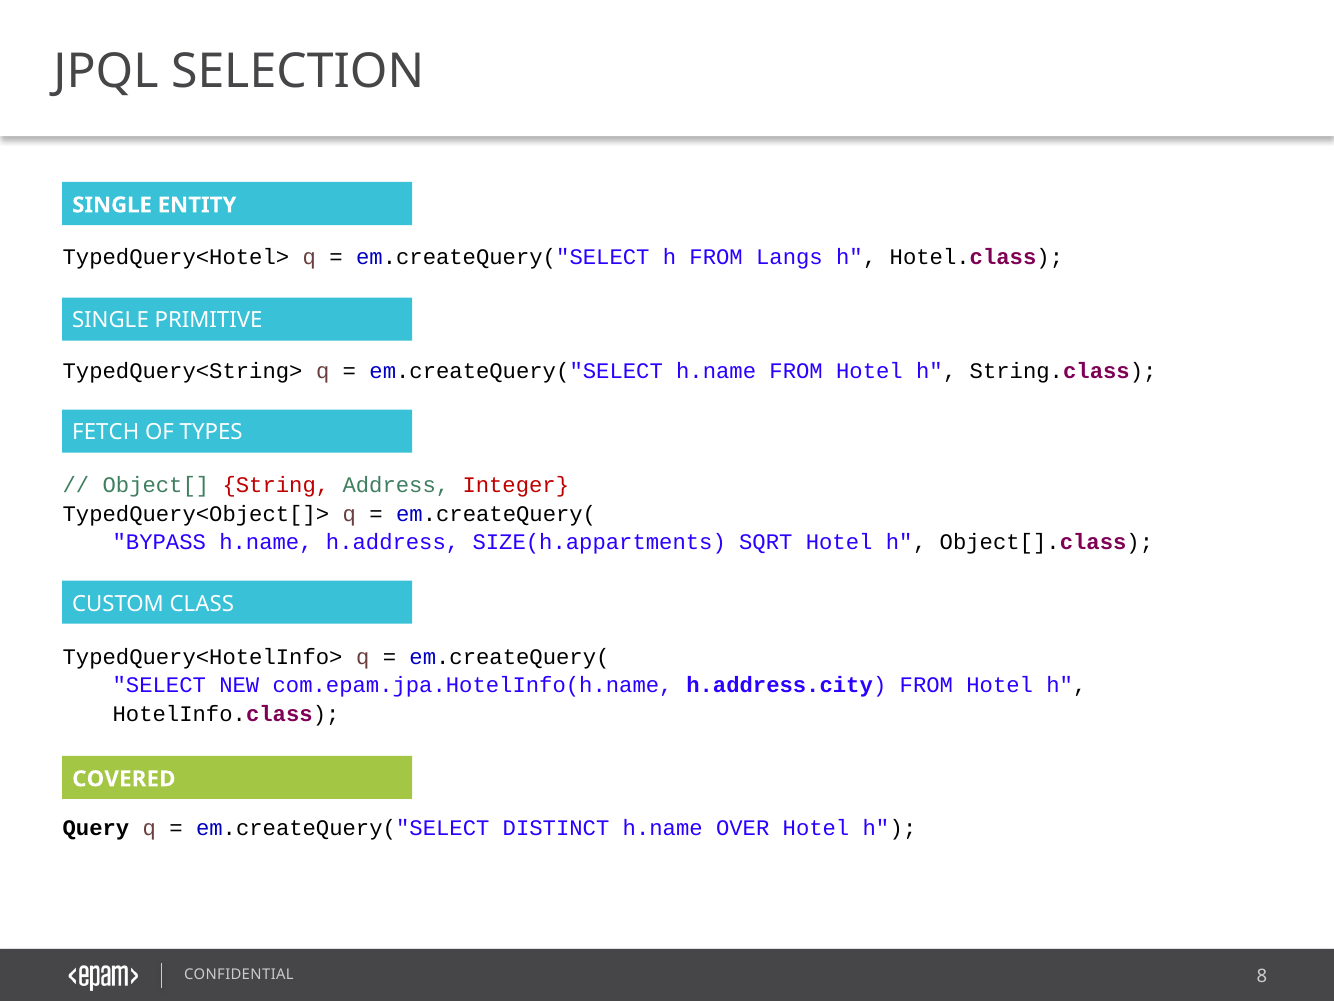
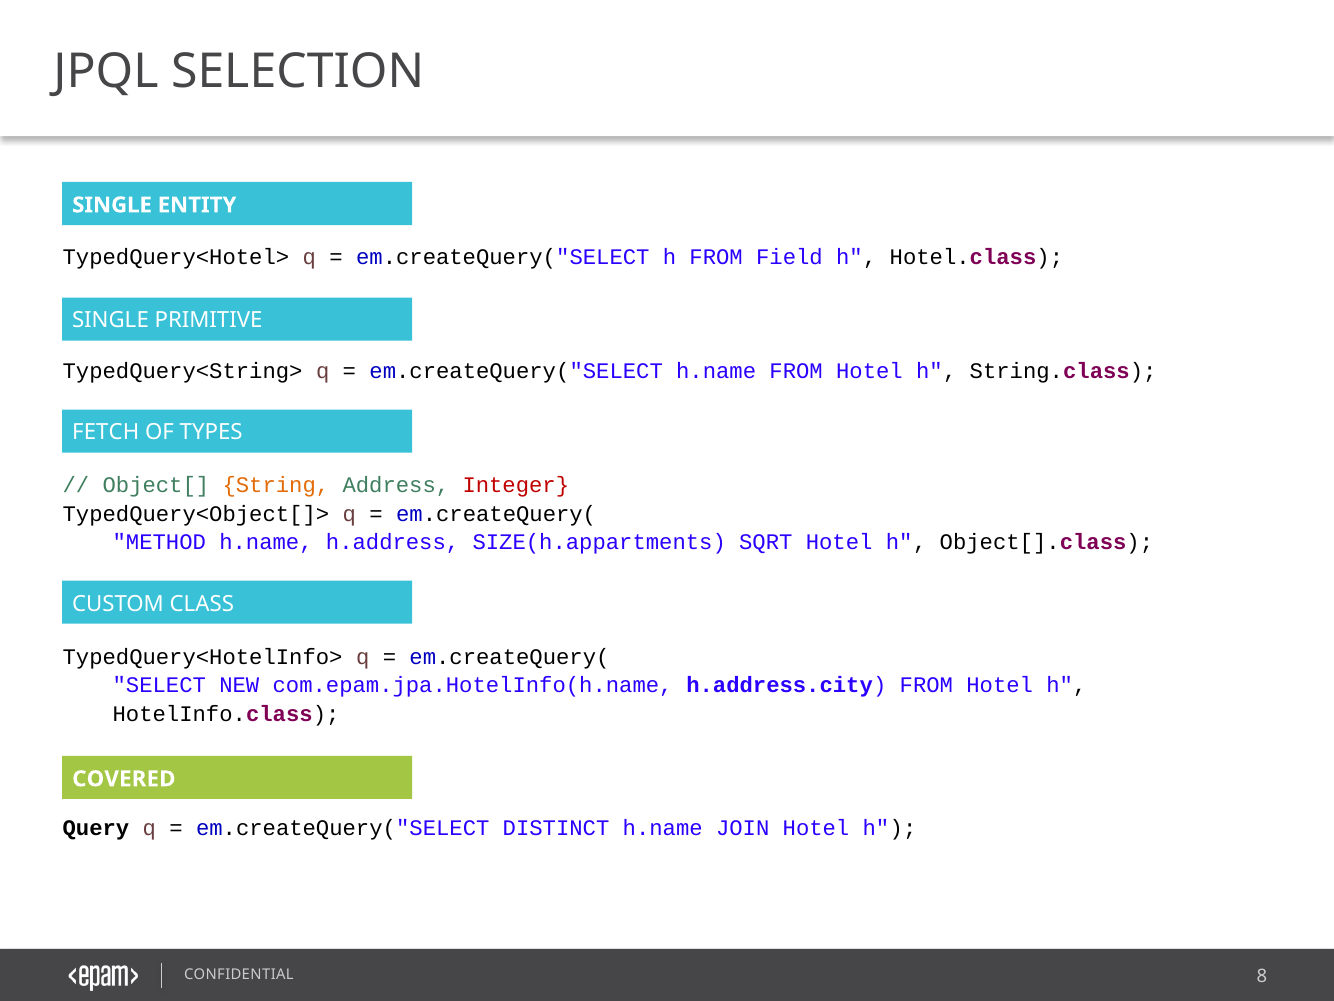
Langs: Langs -> Field (789, 257)
String colour: red -> orange (276, 485)
BYPASS: BYPASS -> METHOD (159, 542)
OVER: OVER -> JOIN (743, 828)
